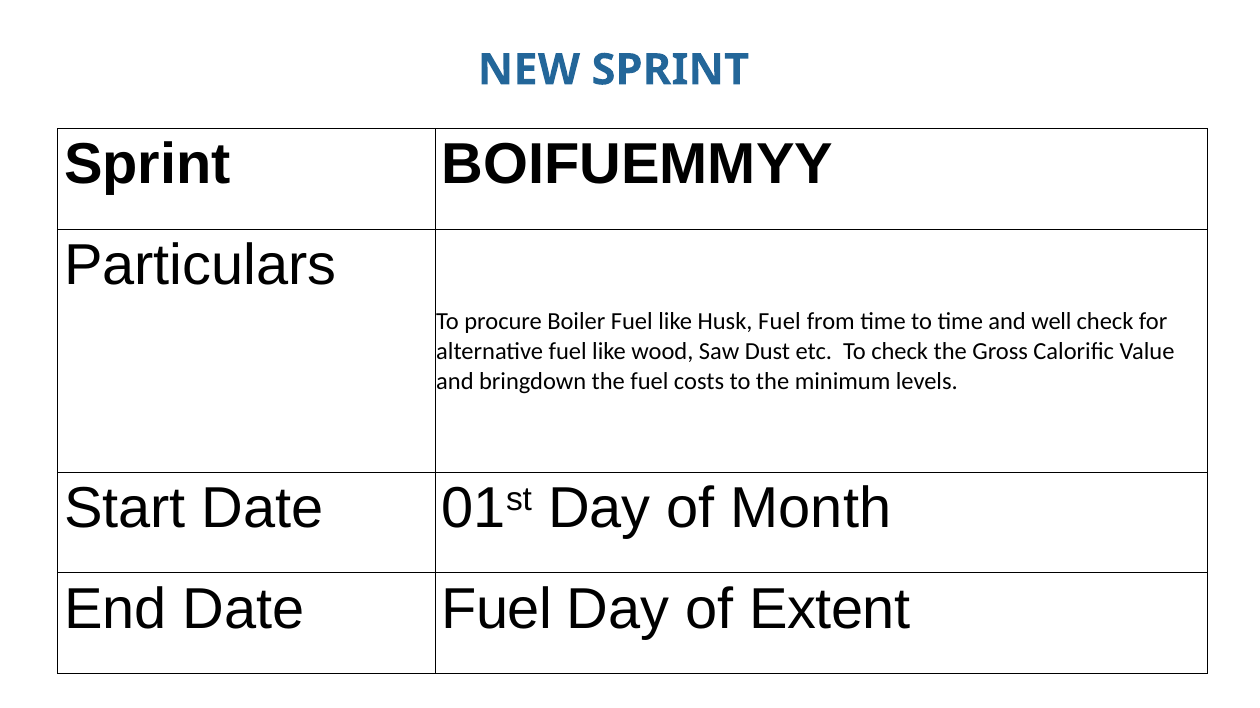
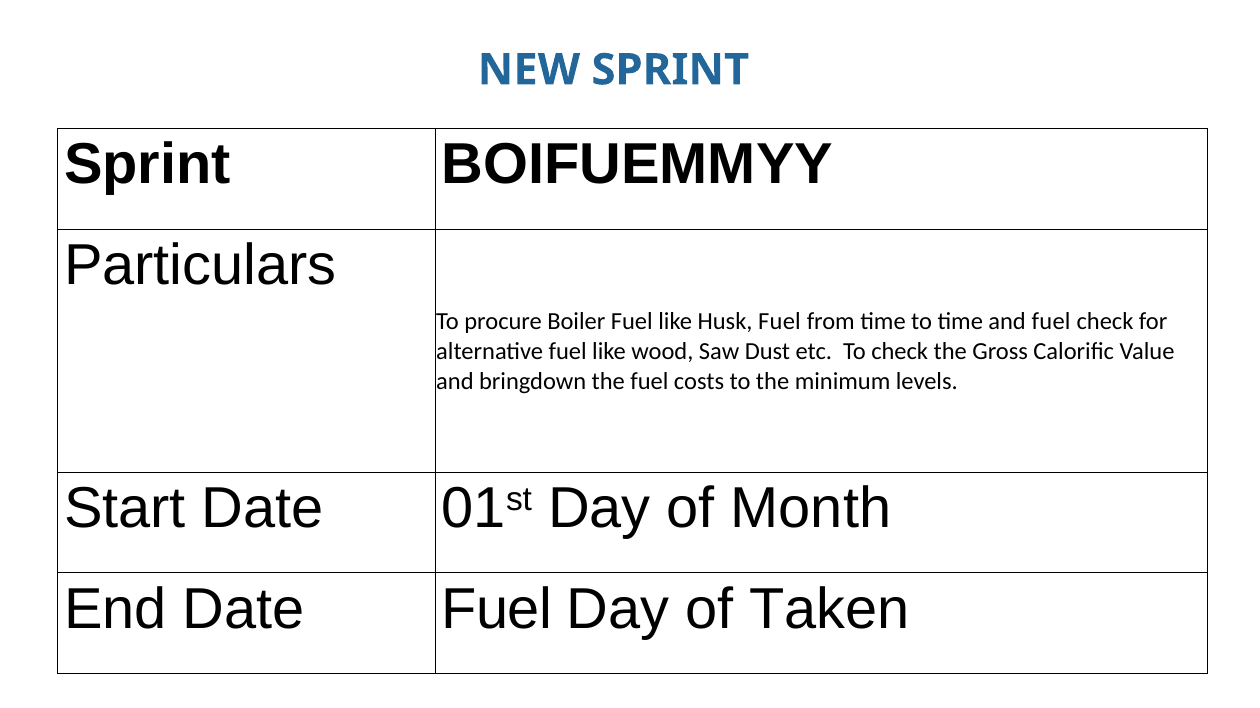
and well: well -> fuel (1051, 322)
Extent: Extent -> Taken (830, 610)
